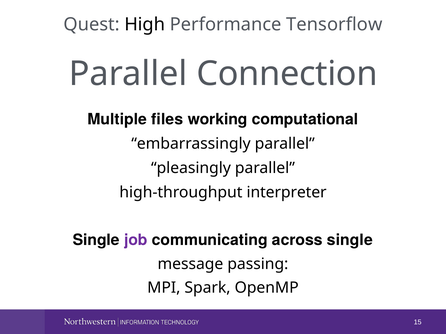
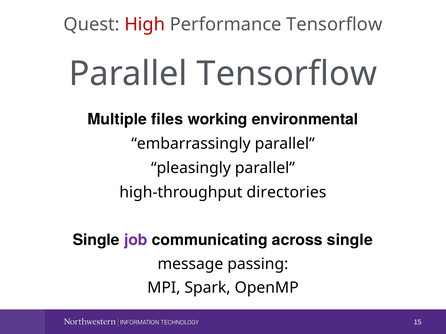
High colour: black -> red (145, 25)
Parallel Connection: Connection -> Tensorflow (287, 74)
computational: computational -> environmental (305, 120)
interpreter: interpreter -> directories (286, 193)
